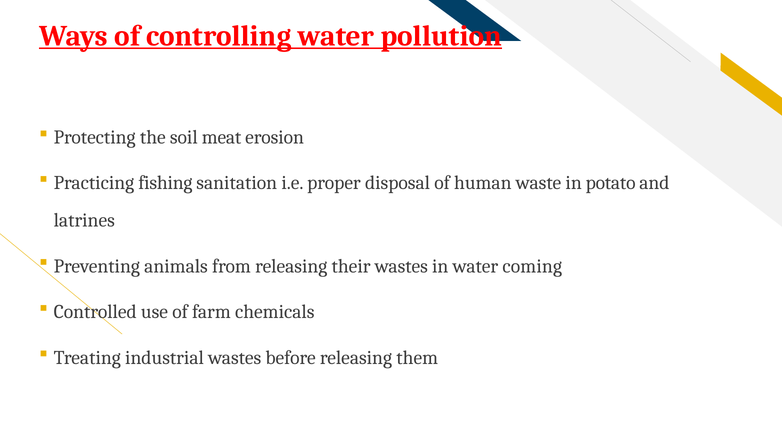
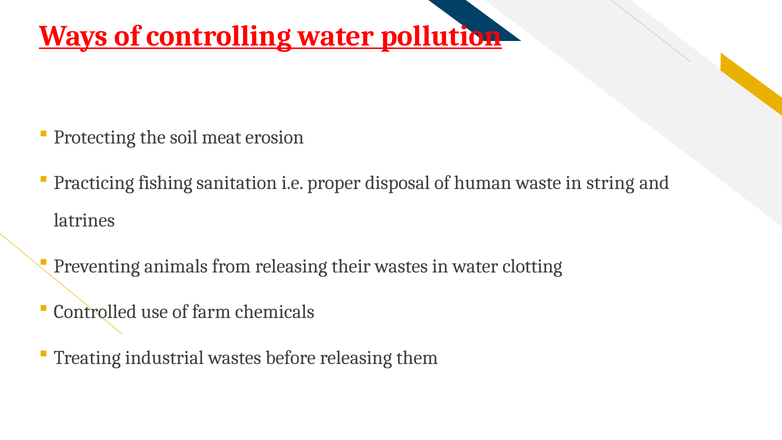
potato: potato -> string (610, 183)
coming: coming -> clotting (532, 266)
